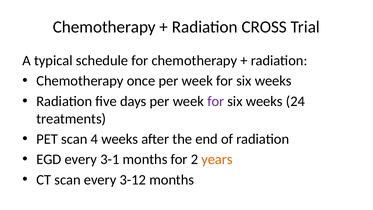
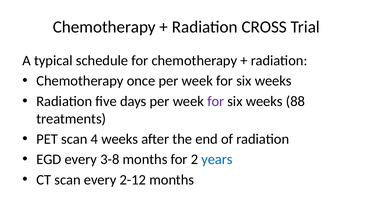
24: 24 -> 88 (295, 101)
3-1: 3-1 -> 3-8 (110, 159)
years colour: orange -> blue (217, 159)
3-12: 3-12 -> 2-12 (133, 180)
